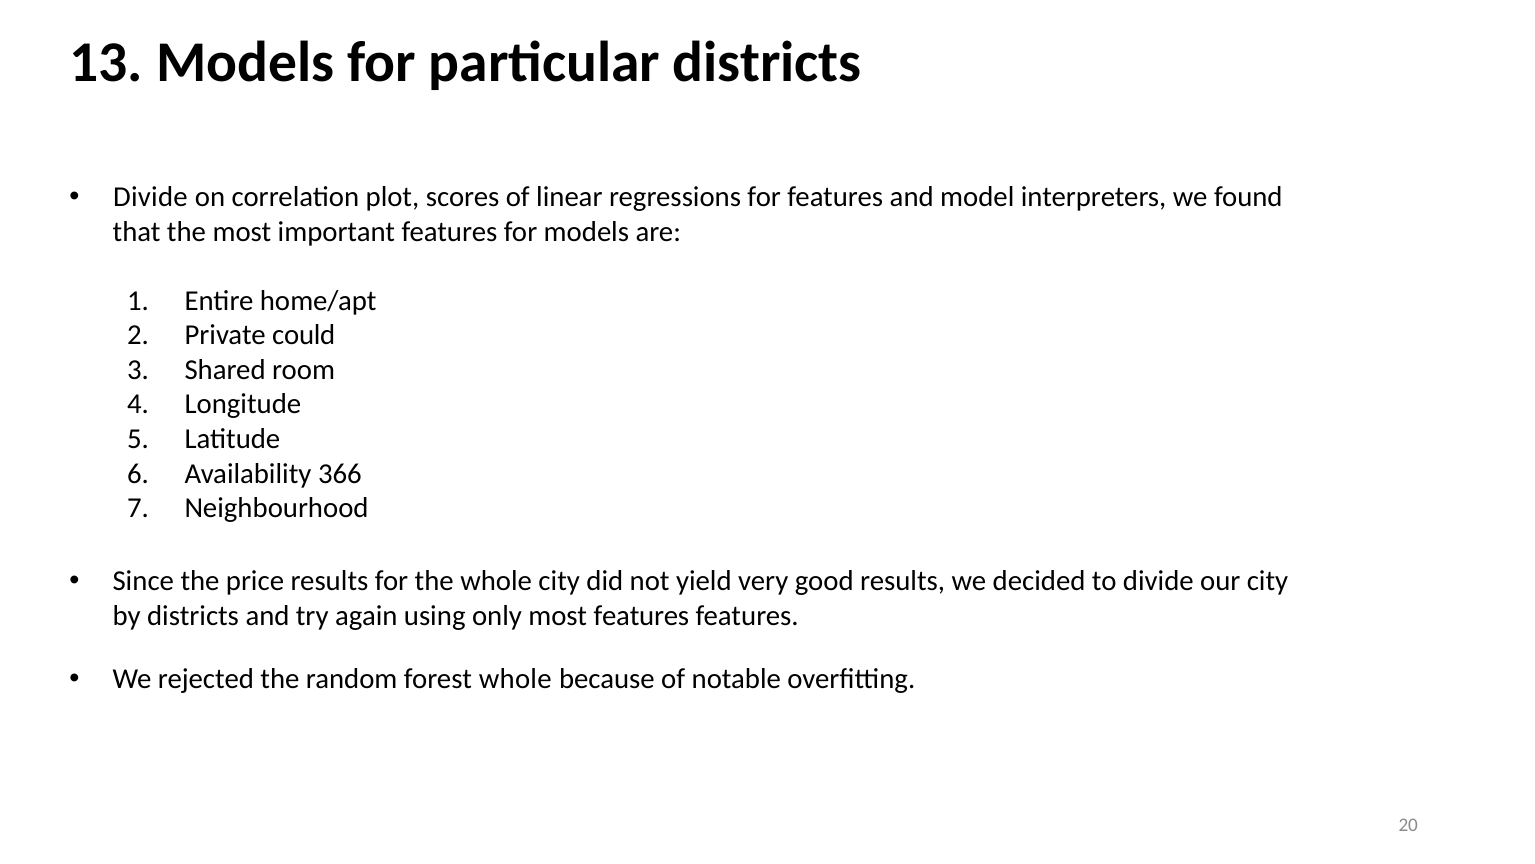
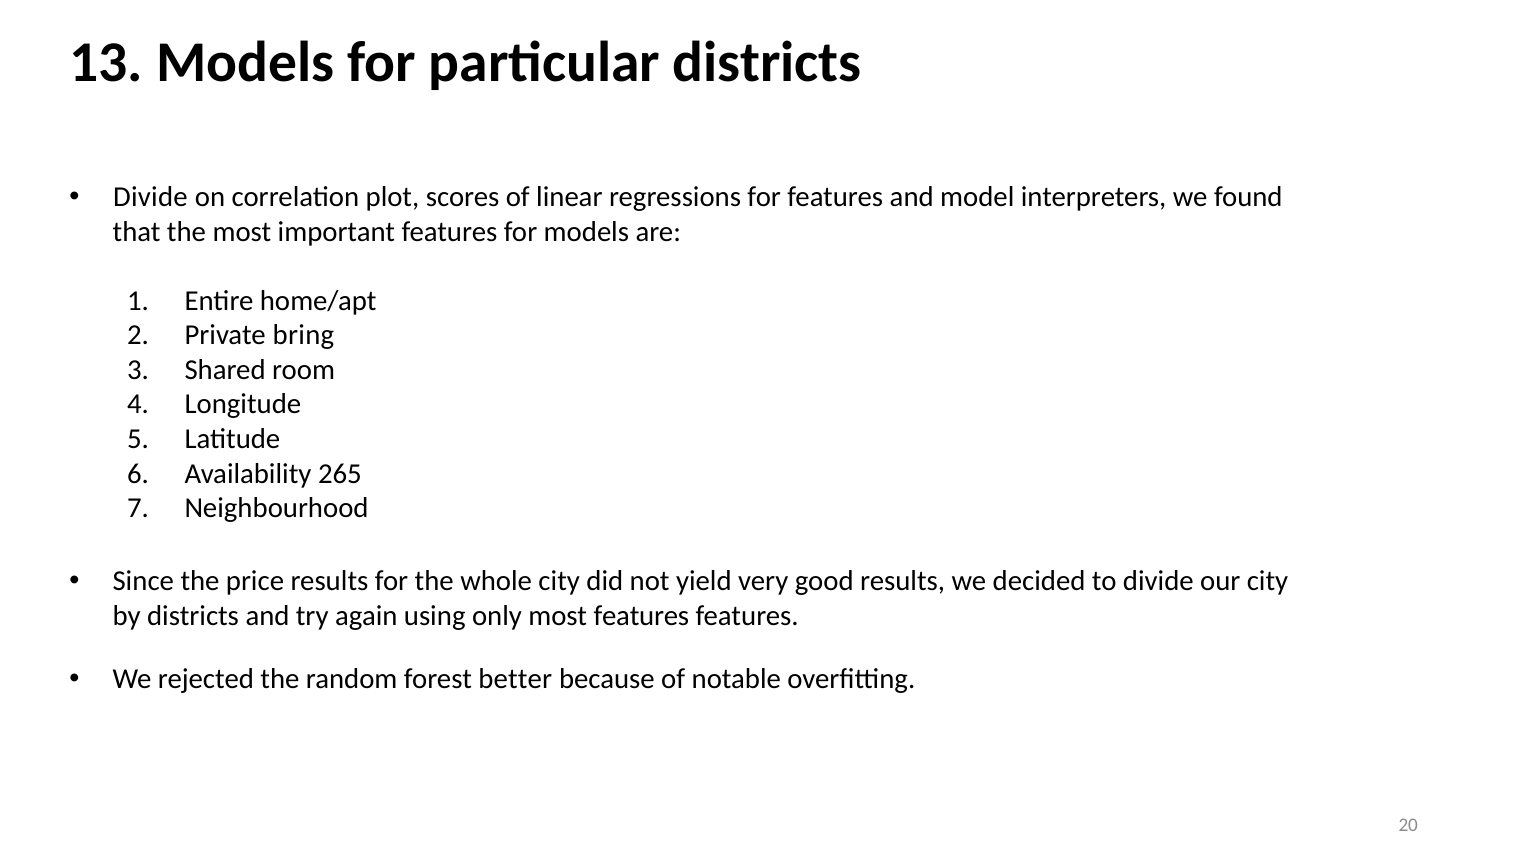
could: could -> bring (303, 335)
366: 366 -> 265 (340, 473)
forest whole: whole -> better (515, 679)
